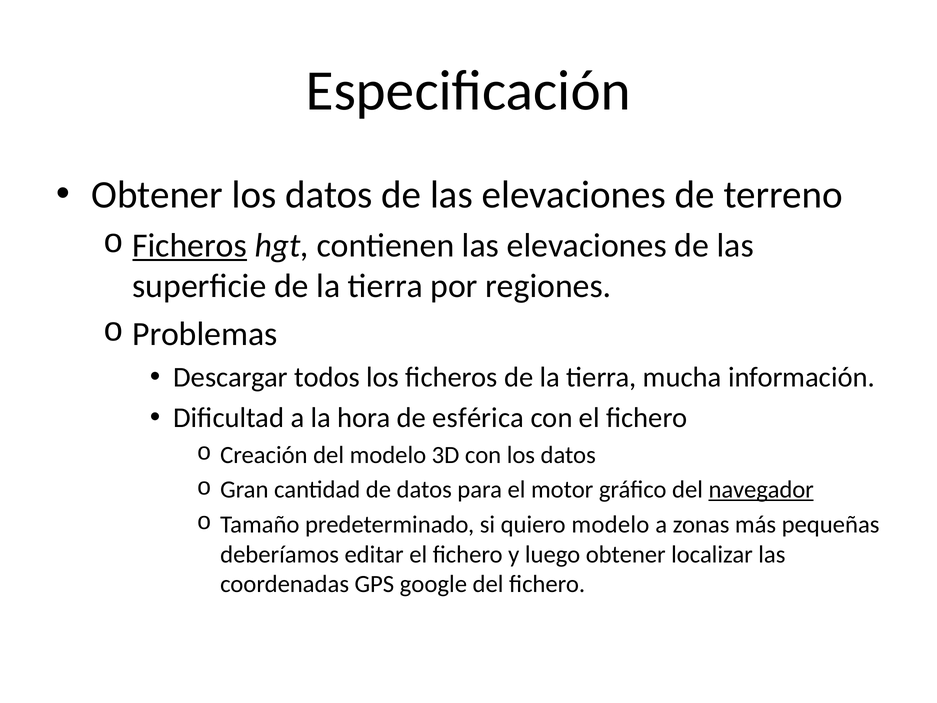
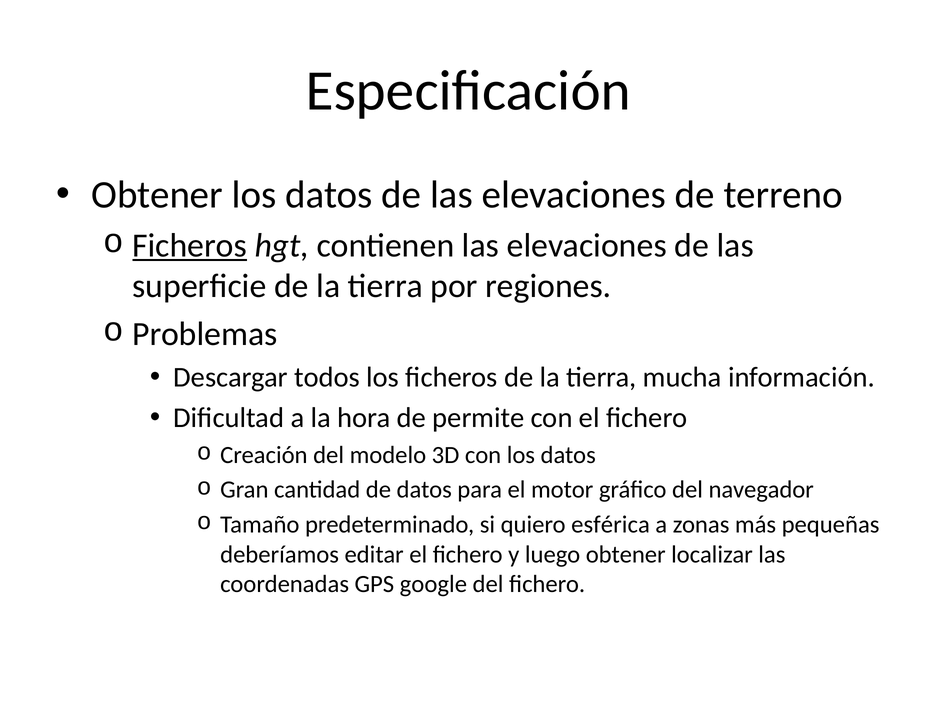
esférica: esférica -> permite (478, 418)
navegador underline: present -> none (761, 490)
quiero modelo: modelo -> esférica (611, 524)
